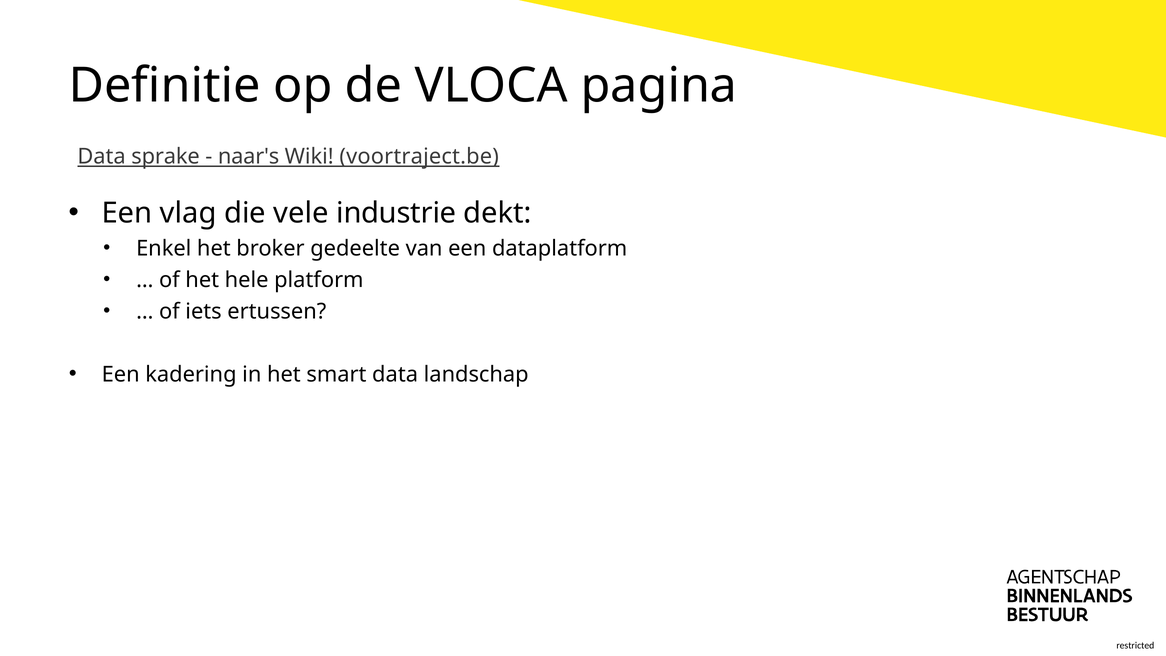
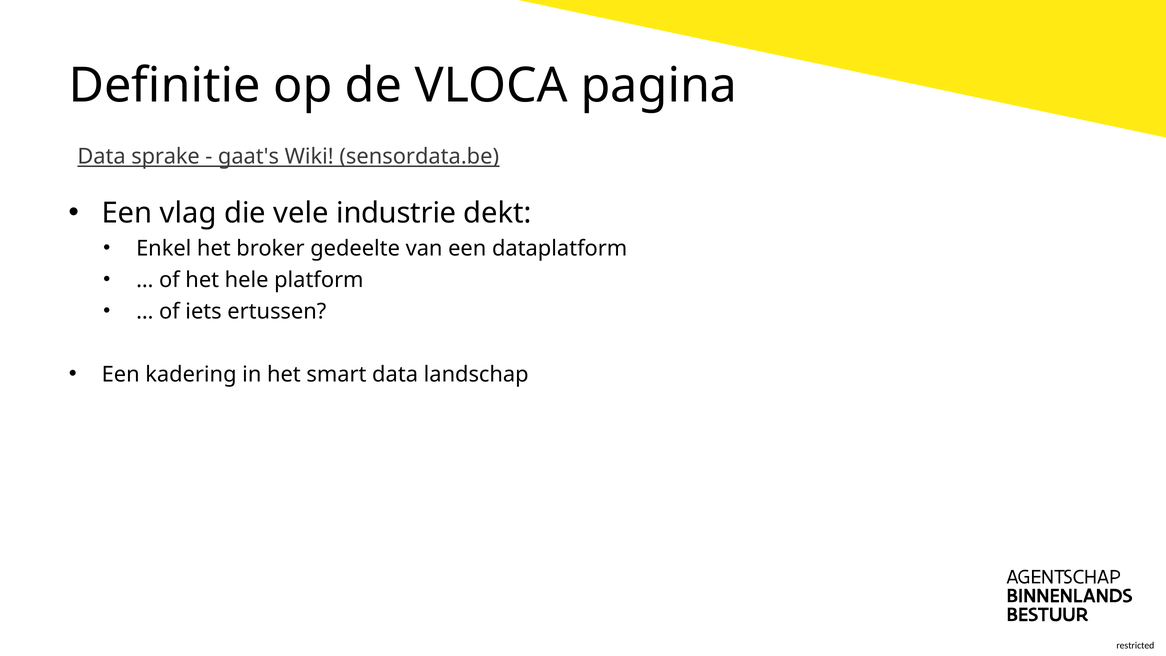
naar's: naar's -> gaat's (249, 156)
voortraject.be: voortraject.be -> sensordata.be (419, 156)
